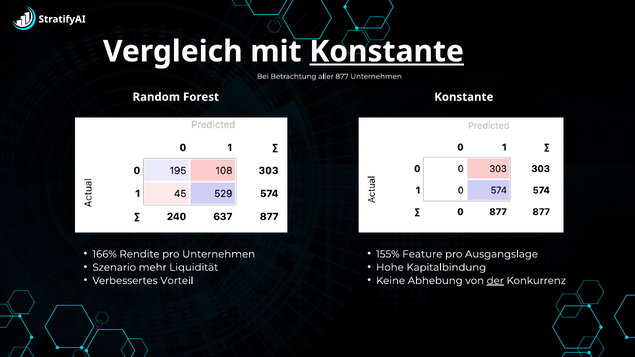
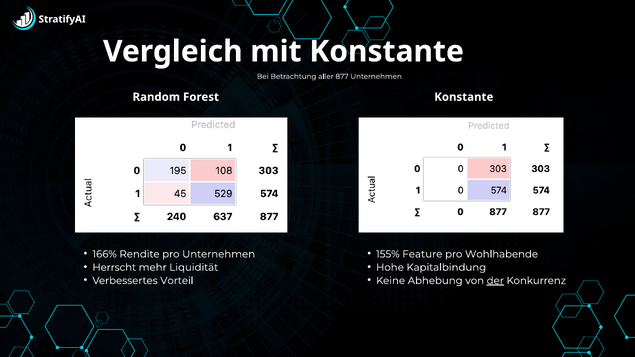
Konstante underline: present -> none (387, 52)
Ausgangslage: Ausgangslage -> Wohlhabende (502, 254)
Szenario: Szenario -> Herrscht (114, 268)
